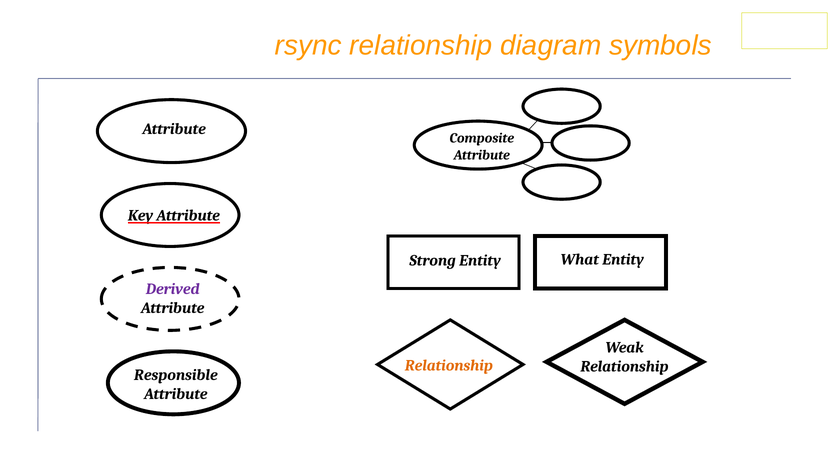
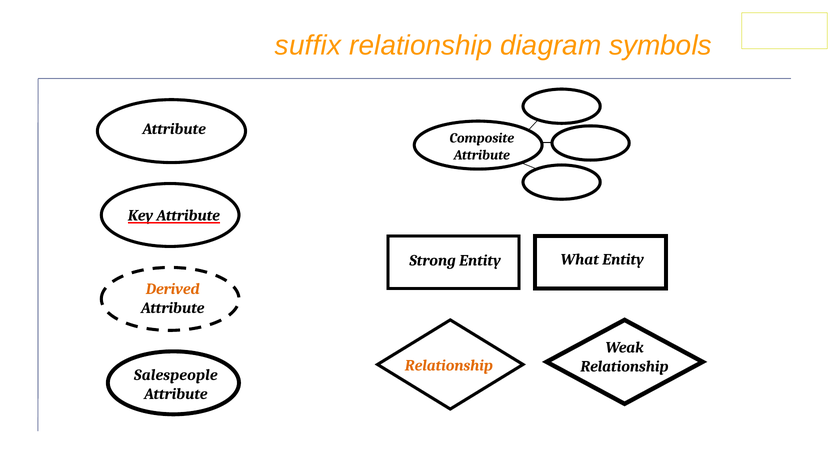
rsync: rsync -> suffix (308, 46)
Derived colour: purple -> orange (173, 289)
Responsible: Responsible -> Salespeople (176, 375)
